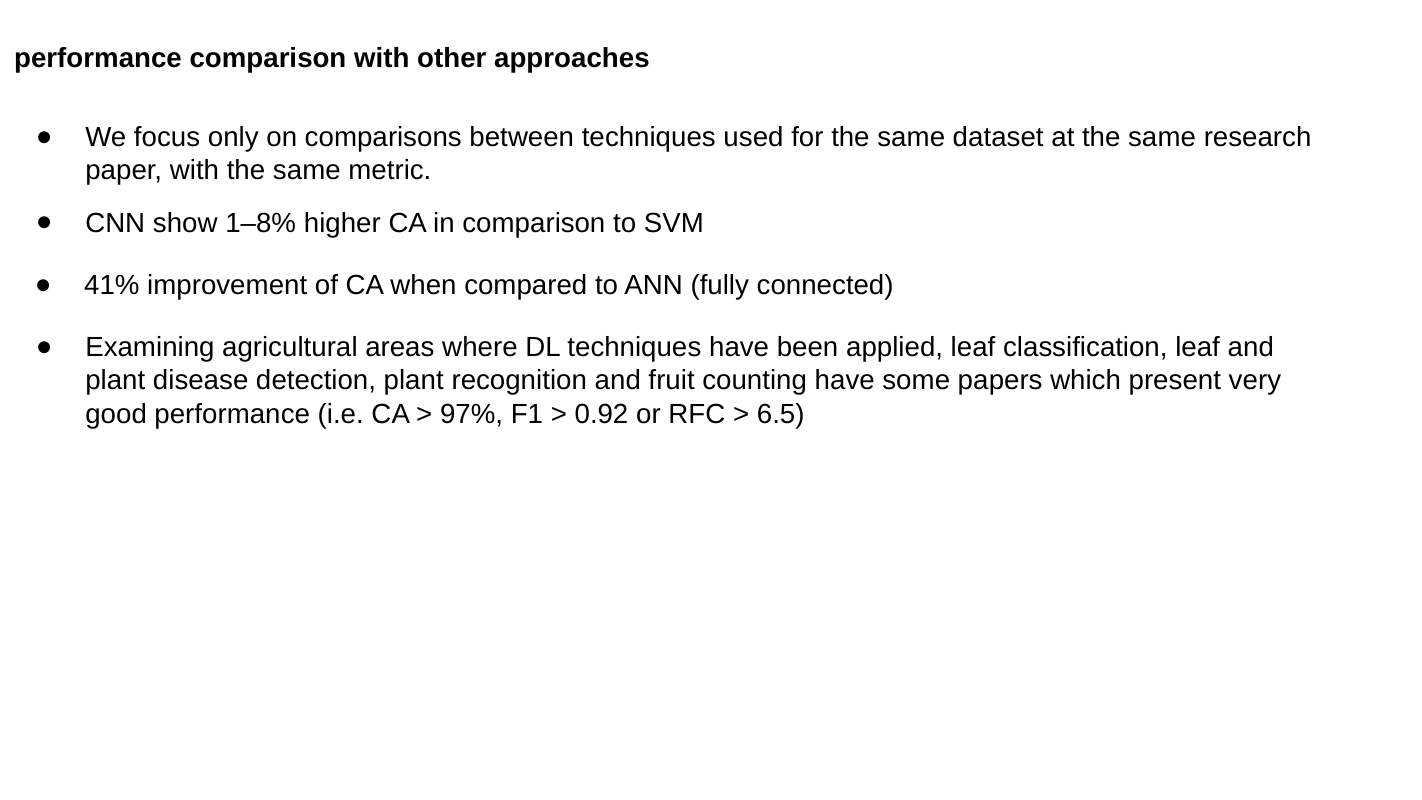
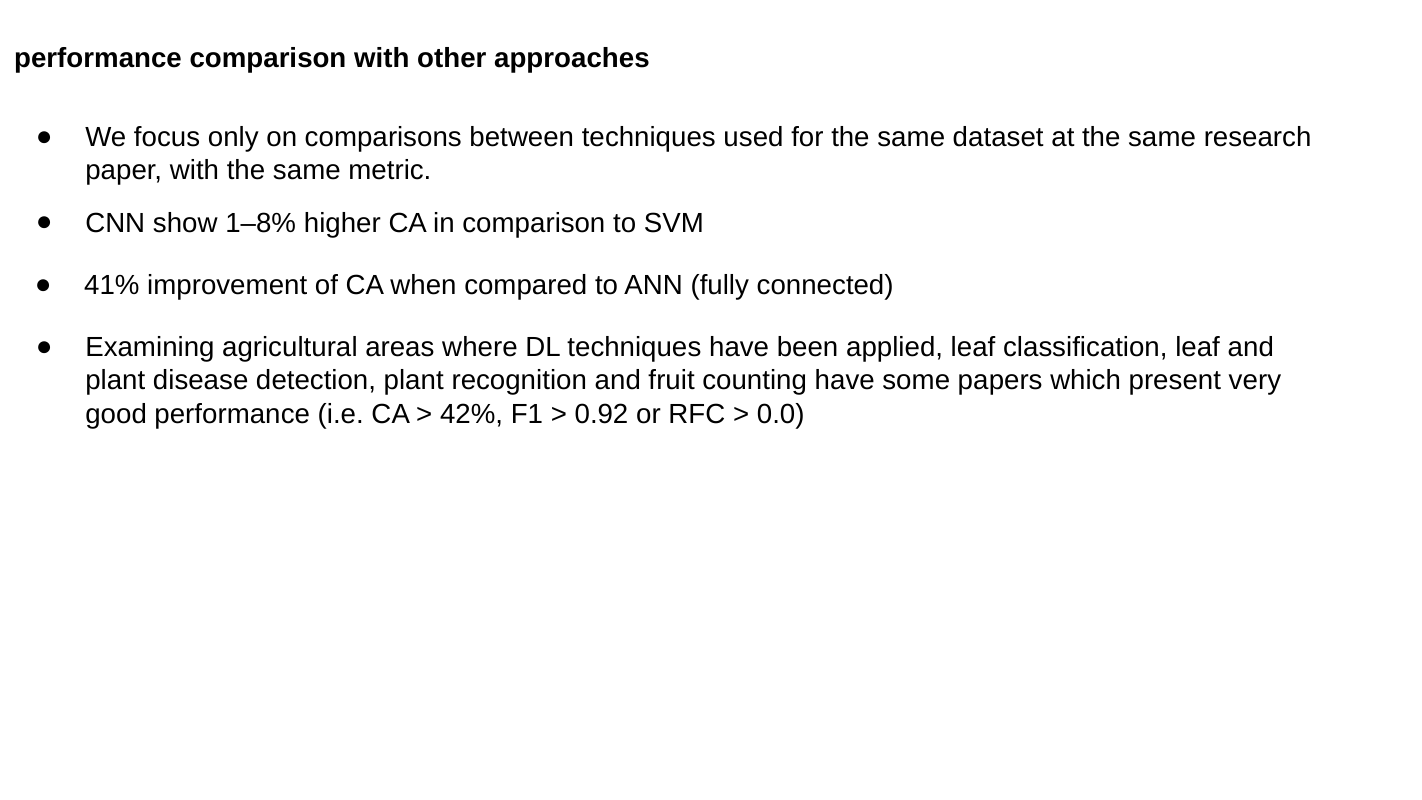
97%: 97% -> 42% (472, 414)
6.5: 6.5 -> 0.0 (781, 414)
